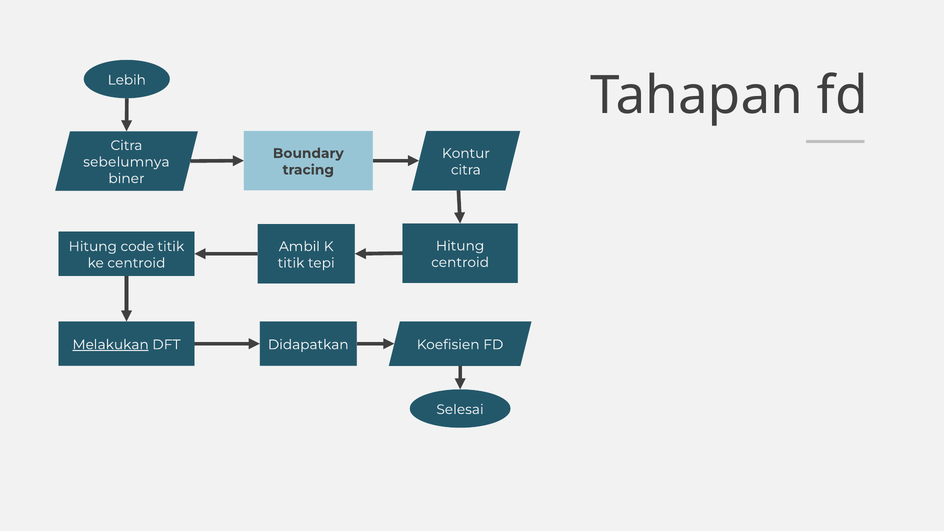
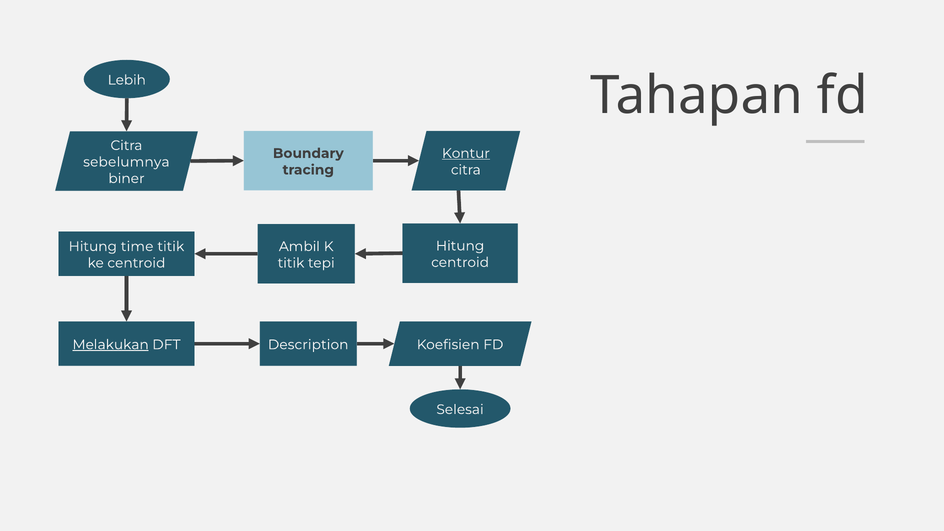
Kontur underline: none -> present (466, 153)
code: code -> time (137, 246)
Didapatkan: Didapatkan -> Description (308, 345)
